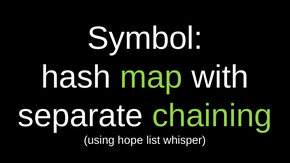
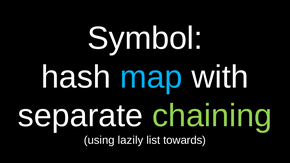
map colour: light green -> light blue (151, 77)
hope: hope -> lazily (130, 140)
whisper: whisper -> towards (185, 140)
